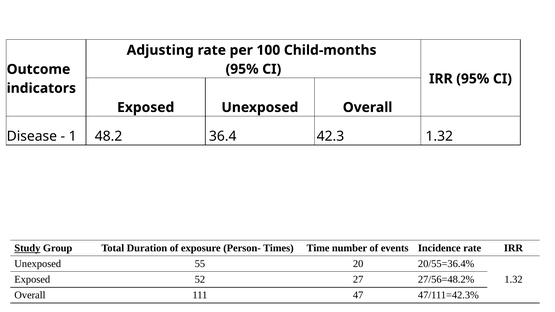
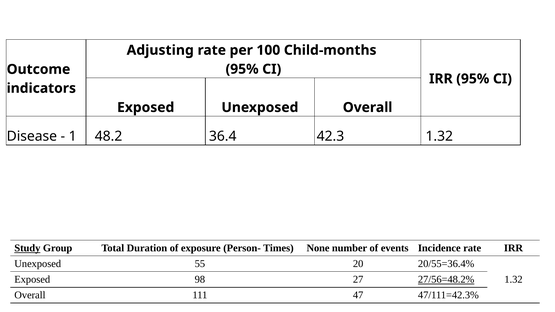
Time: Time -> None (318, 248)
52: 52 -> 98 (200, 280)
27/56=48.2% underline: none -> present (446, 280)
